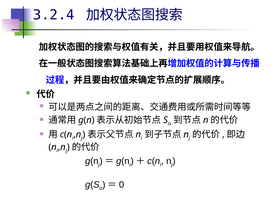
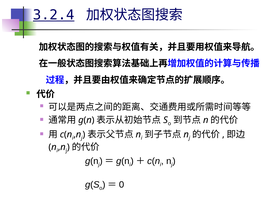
3.2.4 underline: none -> present (54, 15)
